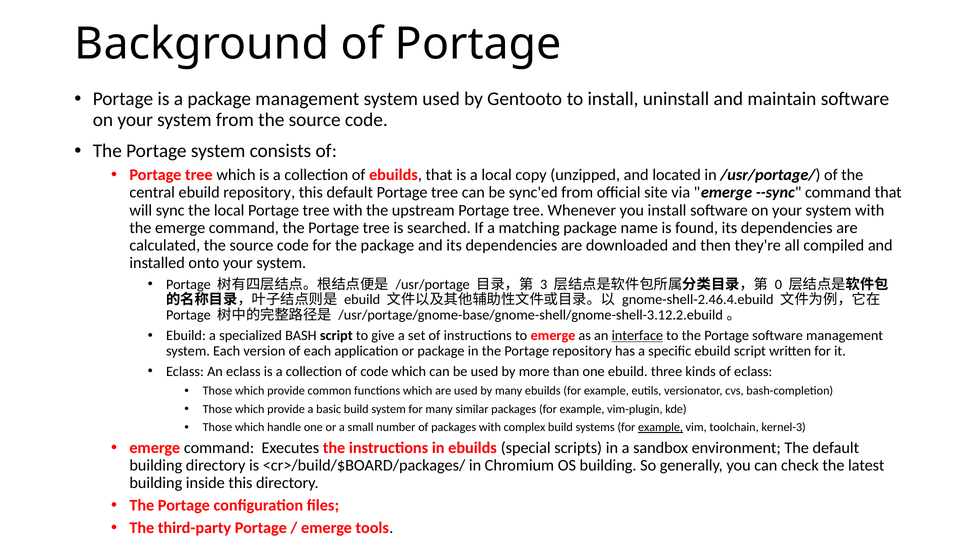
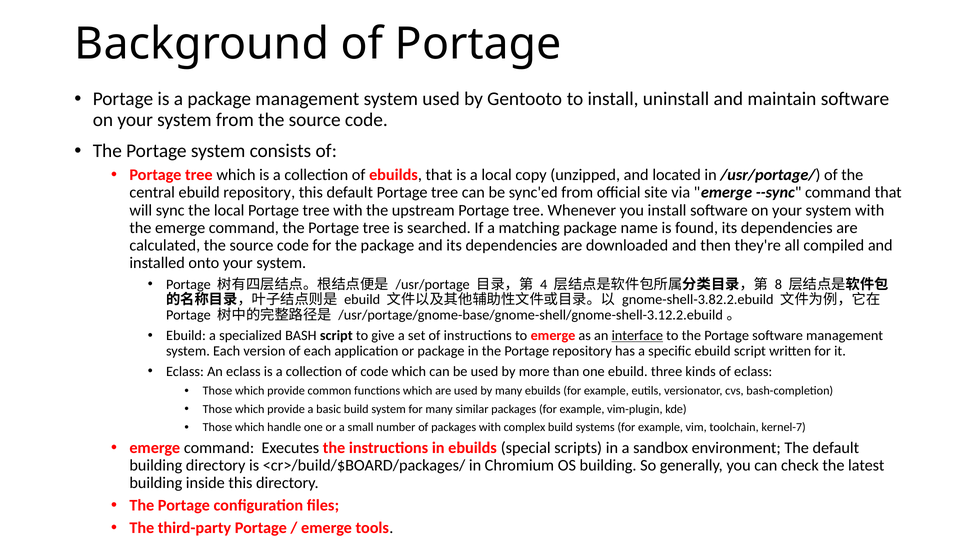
3: 3 -> 4 (544, 285)
0: 0 -> 8 (778, 285)
gnome-shell-2.46.4.ebuild: gnome-shell-2.46.4.ebuild -> gnome-shell-3.82.2.ebuild (698, 300)
example underline: present -> none (661, 428)
kernel-3: kernel-3 -> kernel-7 (784, 428)
